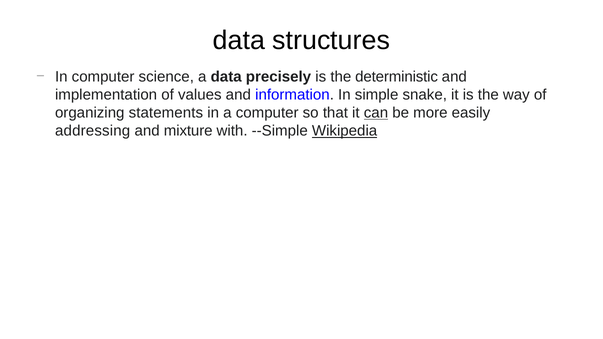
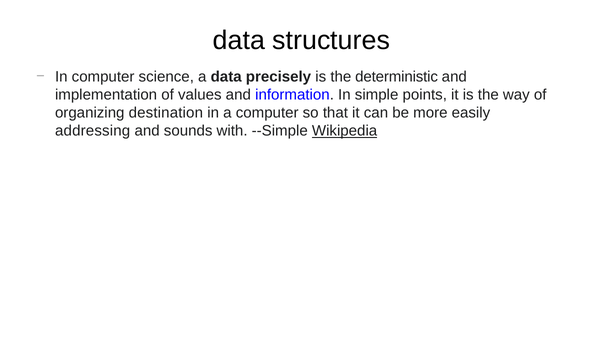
snake: snake -> points (425, 95)
statements: statements -> destination (166, 113)
can underline: present -> none (376, 113)
mixture: mixture -> sounds (188, 131)
